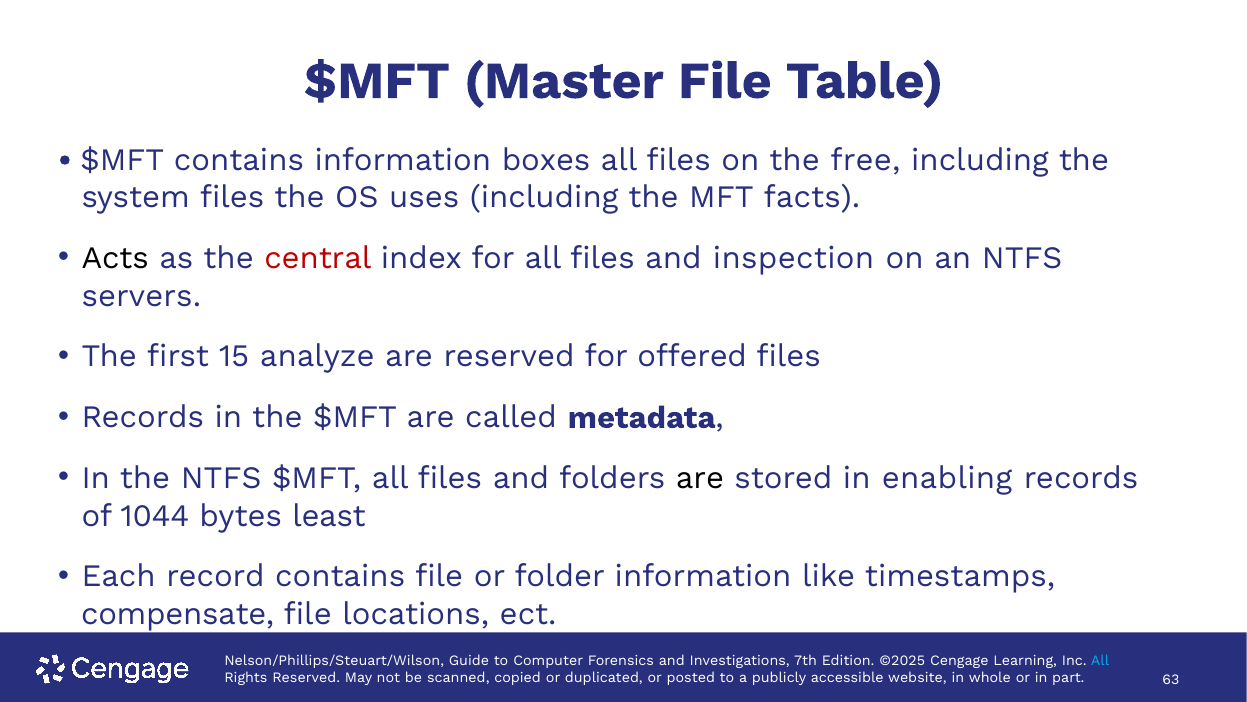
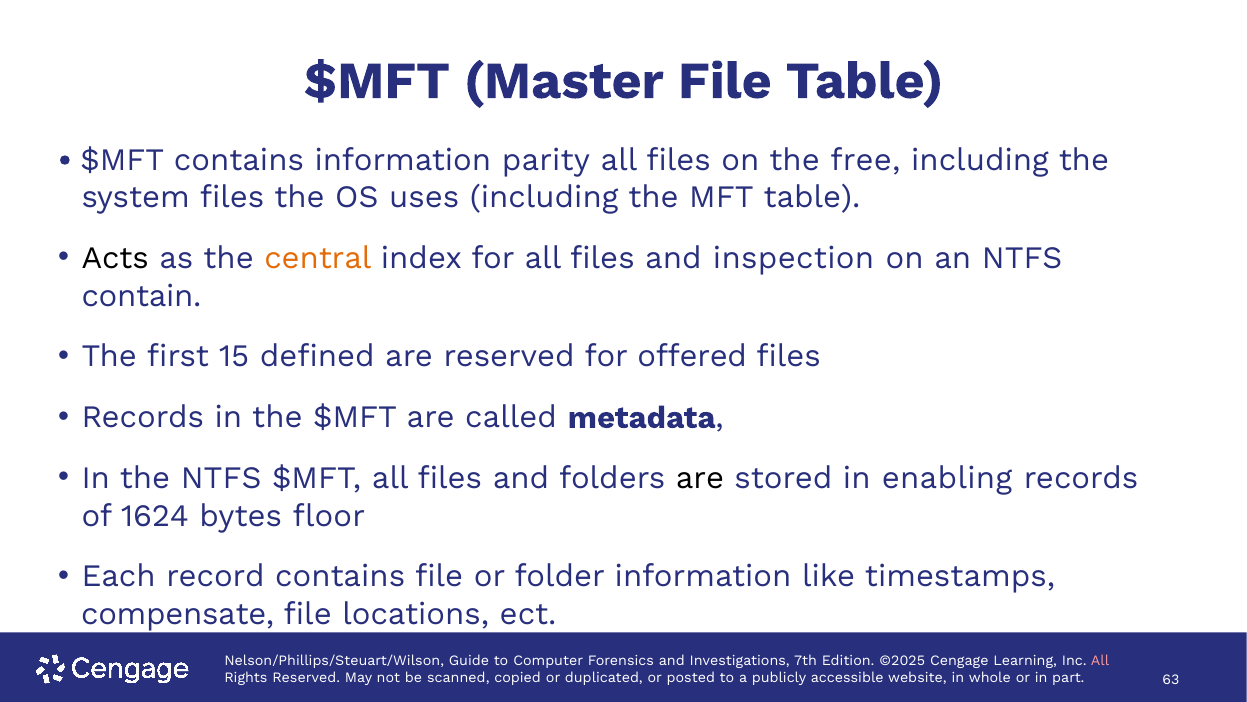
boxes: boxes -> parity (546, 160)
MFT facts: facts -> table (812, 197)
central colour: red -> orange (318, 258)
servers: servers -> contain (141, 296)
analyze: analyze -> defined (317, 356)
1044: 1044 -> 1624 (155, 515)
least: least -> floor (329, 515)
All colour: light blue -> pink (1100, 660)
